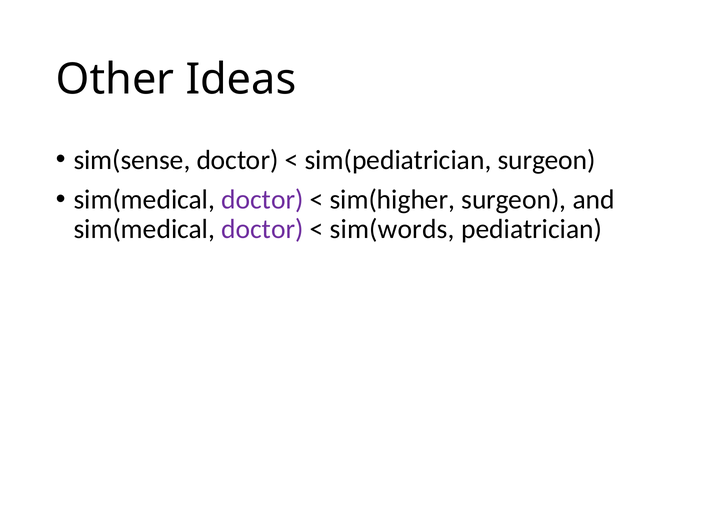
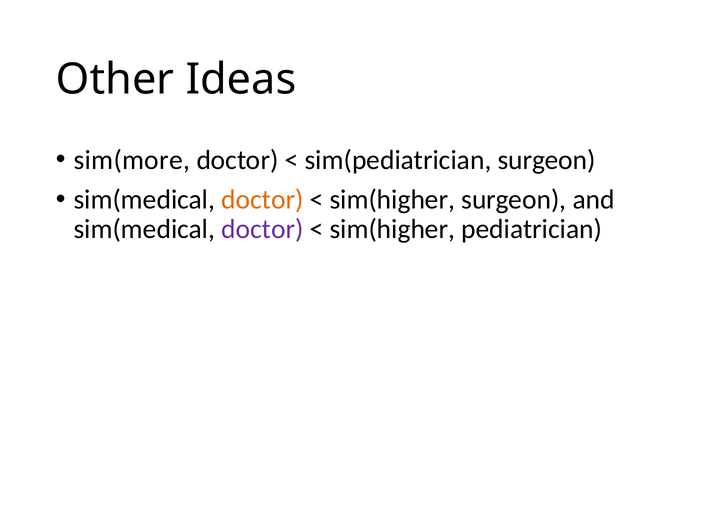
sim(sense: sim(sense -> sim(more (132, 160)
doctor colour: purple -> orange (262, 199)
sim(words: sim(words -> sim(higher (392, 229)
